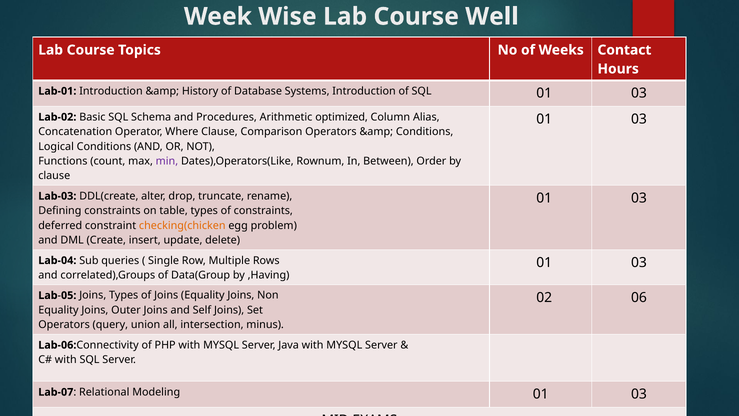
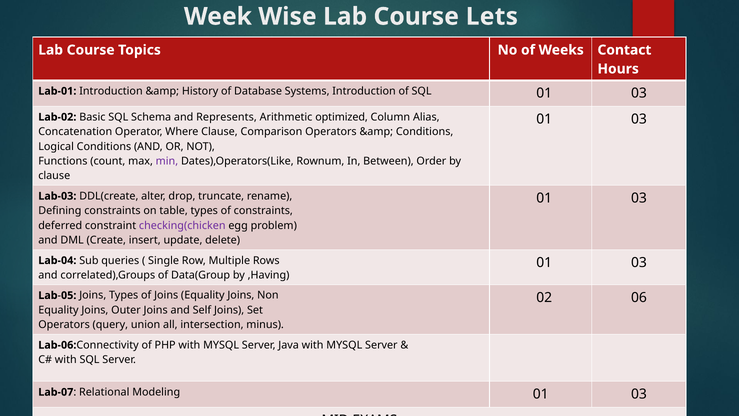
Well: Well -> Lets (492, 17)
Procedures: Procedures -> Represents (226, 117)
checking(chicken colour: orange -> purple (182, 225)
